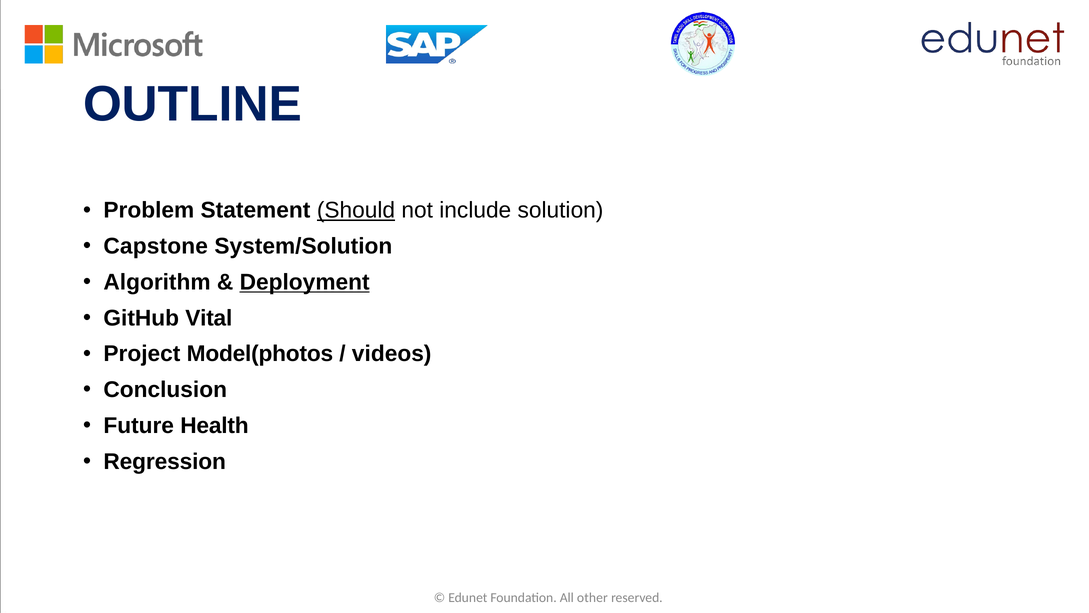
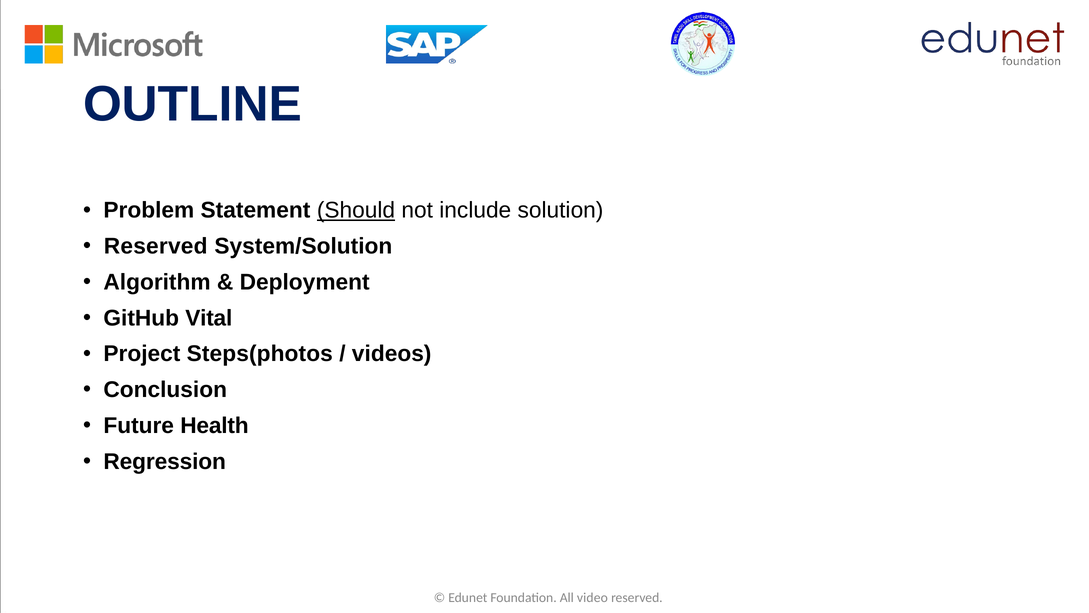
Capstone: Capstone -> Reserved (156, 246)
Deployment underline: present -> none (305, 282)
Model(photos: Model(photos -> Steps(photos (260, 354)
other: other -> video (592, 597)
